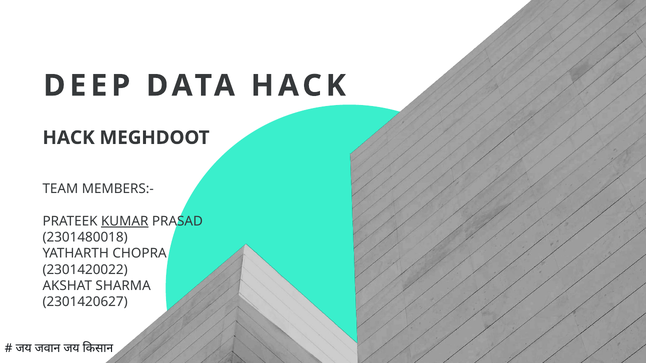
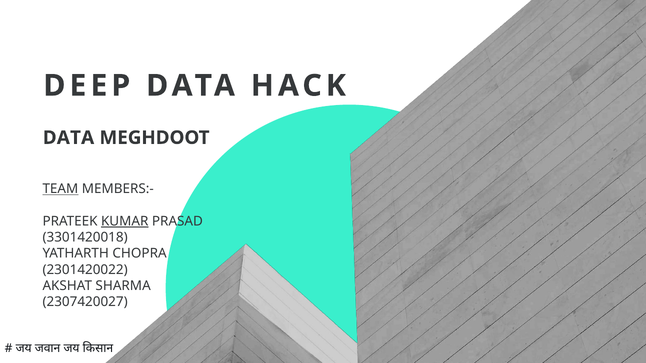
HACK: HACK -> DATA (68, 138)
TEAM underline: none -> present (60, 189)
2301480018: 2301480018 -> 3301420018 (85, 238)
2301420627: 2301420627 -> 2307420027 (85, 302)
